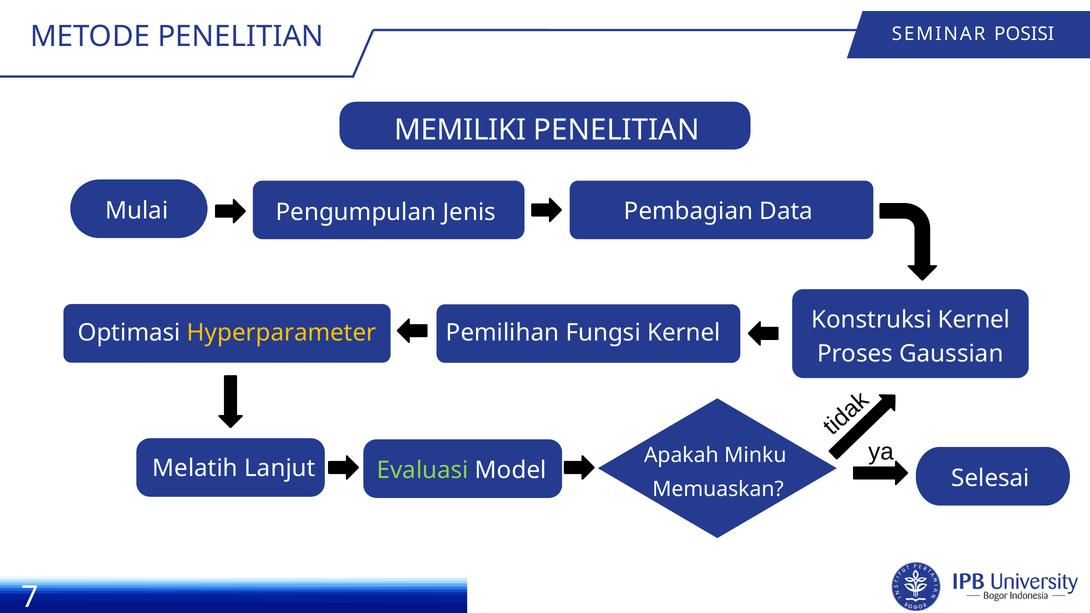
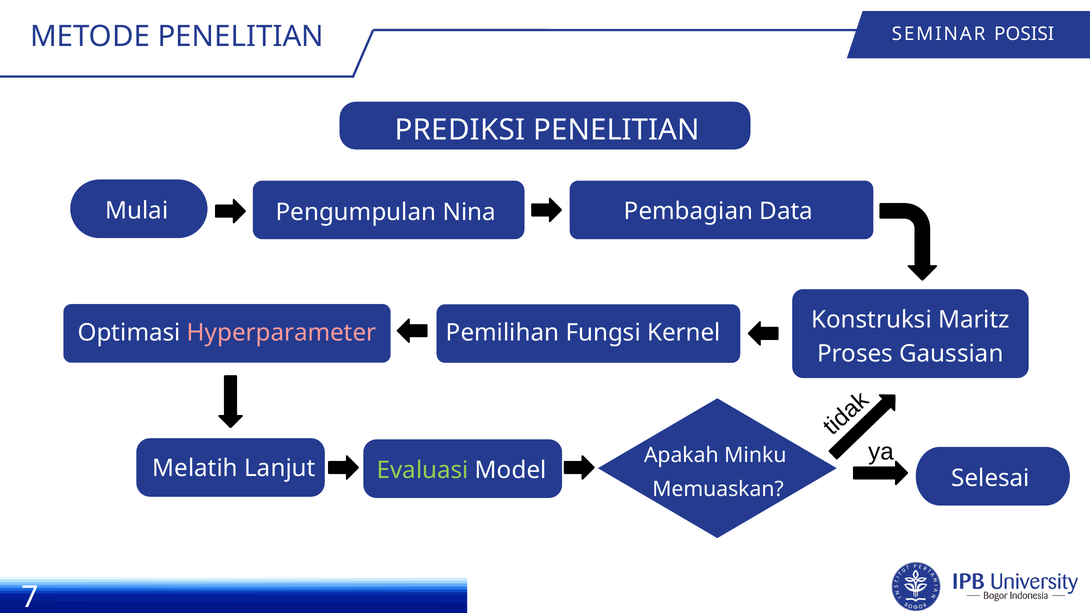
MEMILIKI: MEMILIKI -> PREDIKSI (460, 130)
Jenis: Jenis -> Nina (469, 212)
Konstruksi Kernel: Kernel -> Maritz (974, 320)
Hyperparameter colour: yellow -> pink (282, 333)
